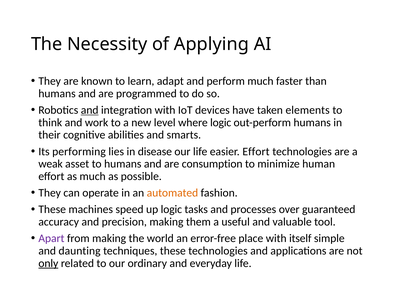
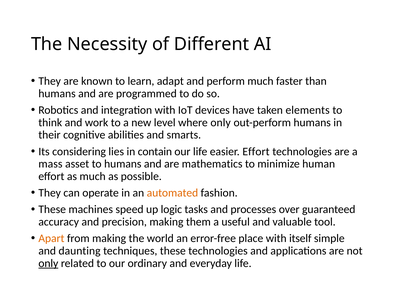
Applying: Applying -> Different (212, 44)
and underline: present -> none (90, 110)
where logic: logic -> only (221, 122)
performing: performing -> considering (79, 151)
disease: disease -> contain (155, 151)
weak: weak -> mass (50, 164)
consumption: consumption -> mathematics (212, 164)
Apart colour: purple -> orange (51, 238)
